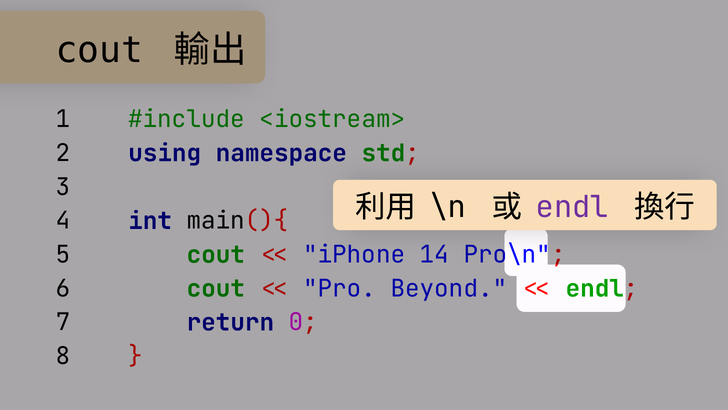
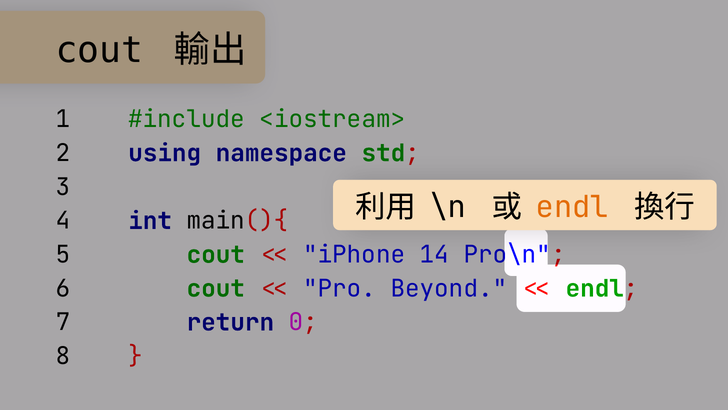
endl colour: purple -> orange (572, 207)
